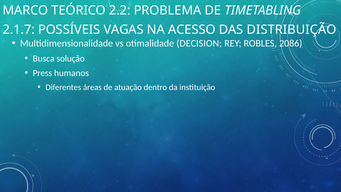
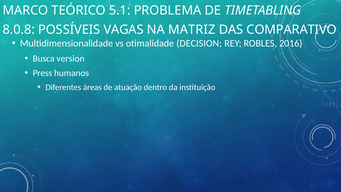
2.2: 2.2 -> 5.1 (120, 10)
2.1.7: 2.1.7 -> 8.0.8 (19, 30)
ACESSO: ACESSO -> MATRIZ (192, 30)
DISTRIBUIÇÃO: DISTRIBUIÇÃO -> COMPARATIVO (292, 30)
2086: 2086 -> 2016 (291, 43)
solução: solução -> version (71, 58)
